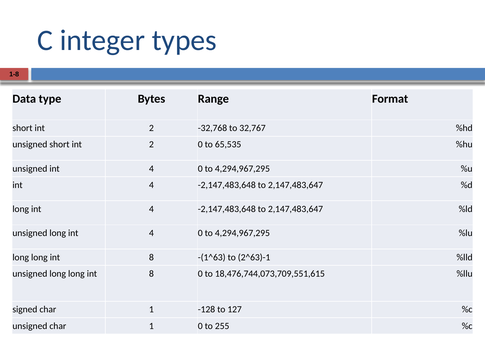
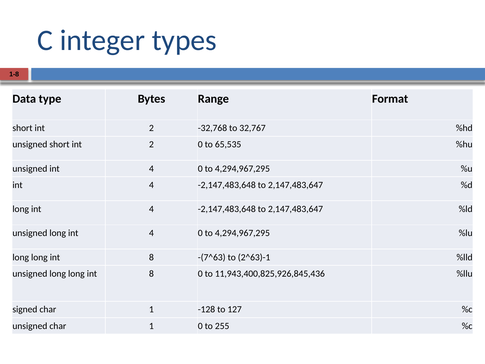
-(1^63: -(1^63 -> -(7^63 (212, 257)
18,476,744,073,709,551,615: 18,476,744,073,709,551,615 -> 11,943,400,825,926,845,436 (270, 273)
